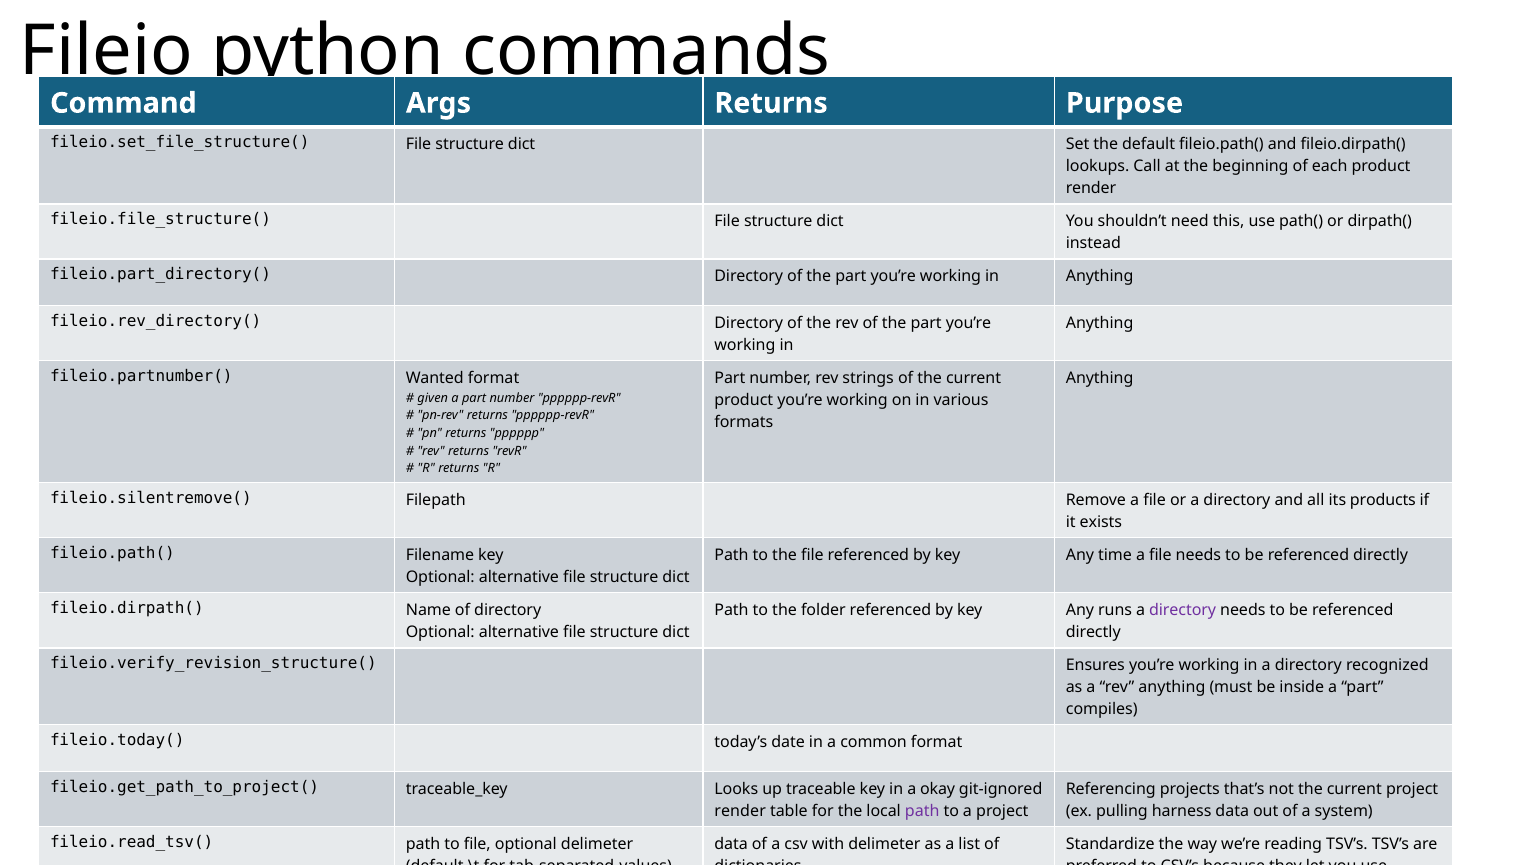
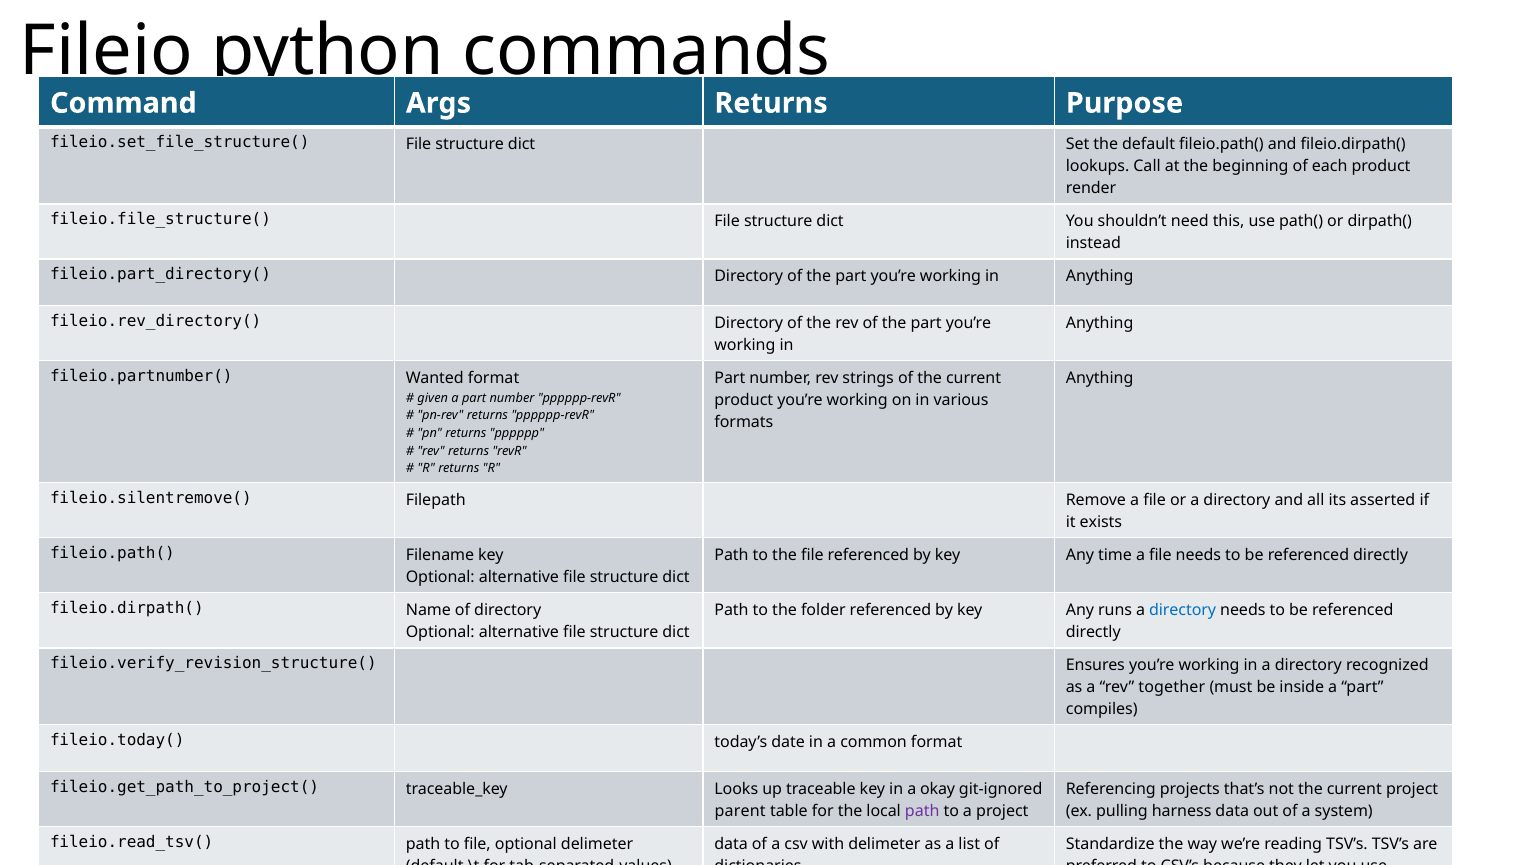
products: products -> asserted (1383, 500)
directory colour: purple -> blue (1183, 610)
rev anything: anything -> together (1172, 687)
render: render -> parent (740, 810)
